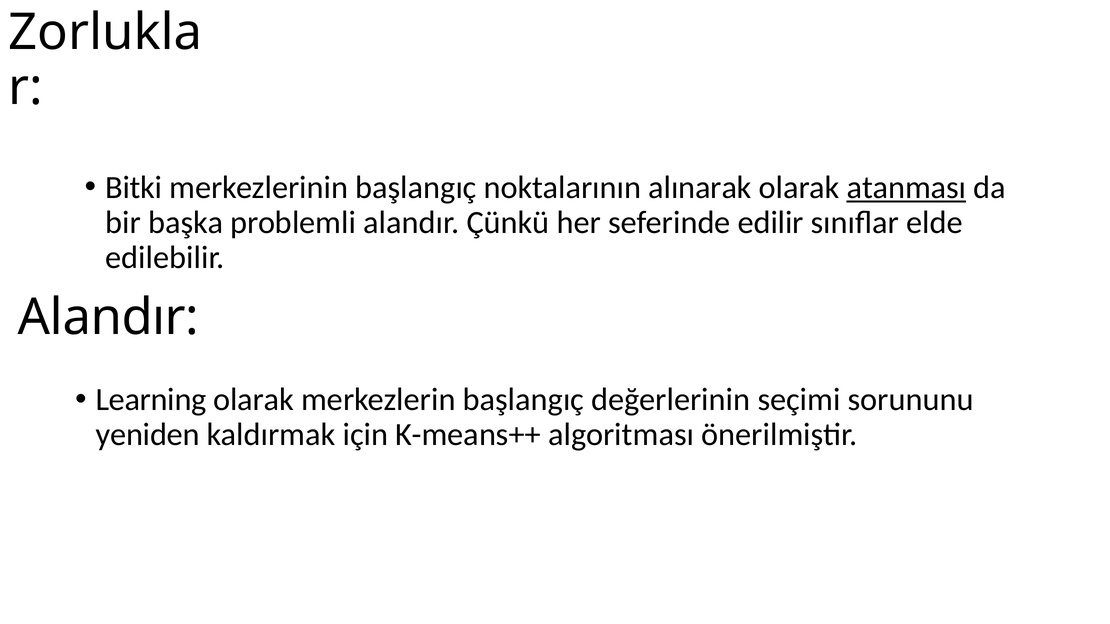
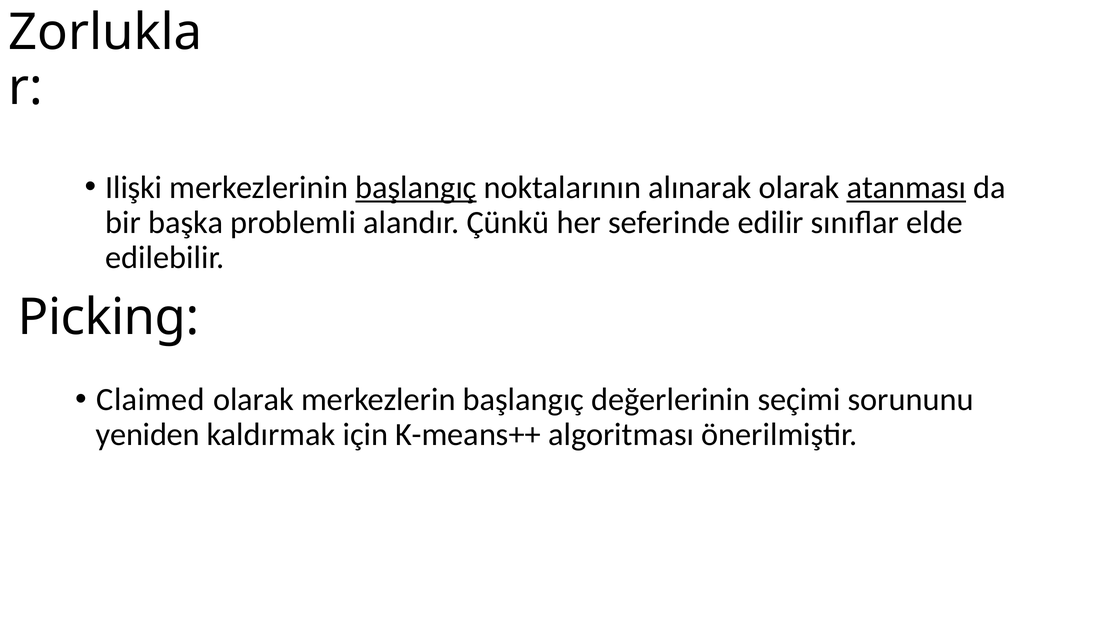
Bitki: Bitki -> Ilişki (134, 188)
başlangıç underline: none -> present (416, 188)
Alandır: Alandır -> Picking (109, 318)
Learning: Learning -> Claimed (151, 400)
